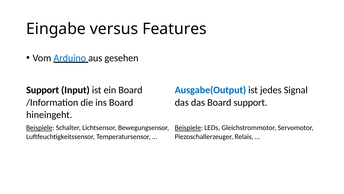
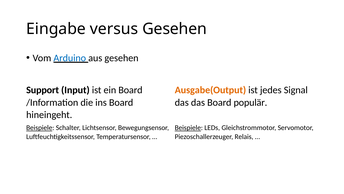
versus Features: Features -> Gesehen (175, 29)
Ausgabe(Output colour: blue -> orange (210, 90)
Board support: support -> populär (250, 102)
